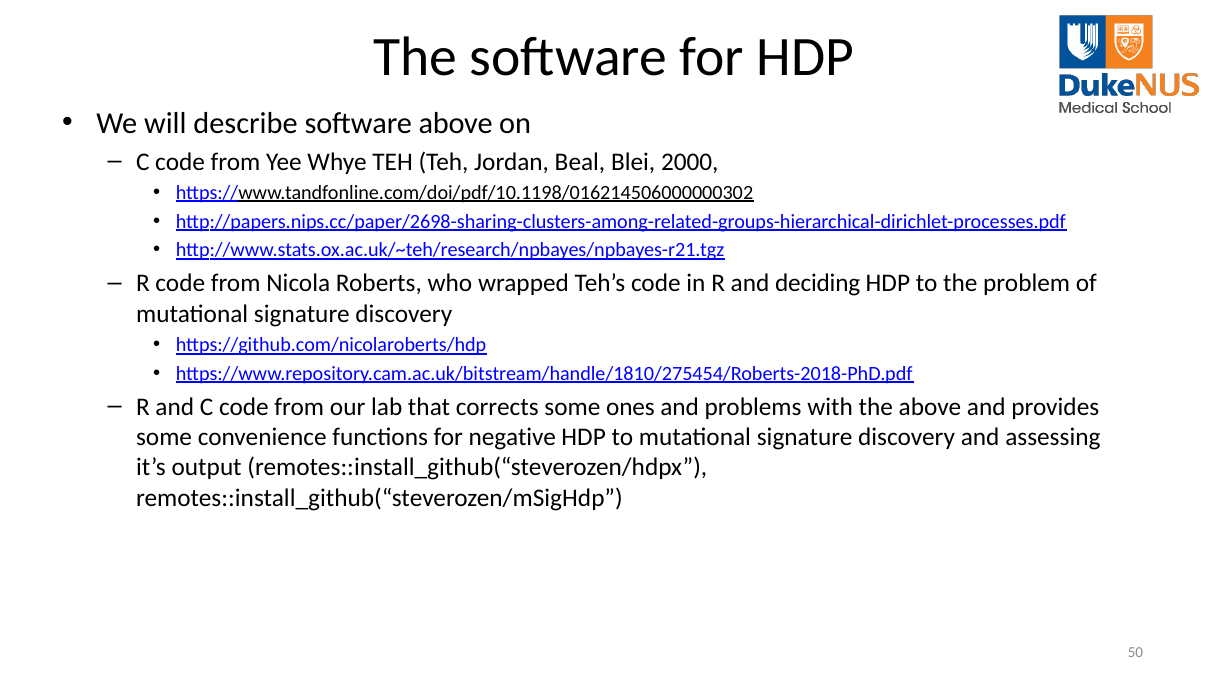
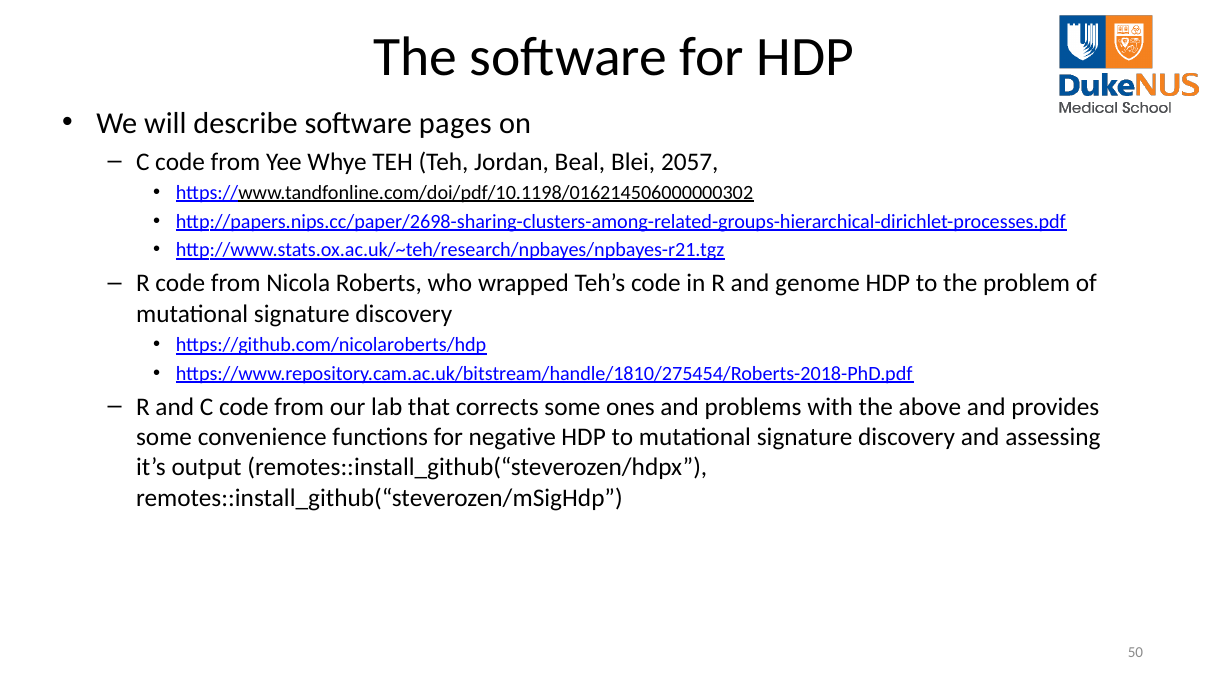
software above: above -> pages (455, 123)
2000: 2000 -> 2057 (690, 161)
deciding: deciding -> genome (818, 283)
